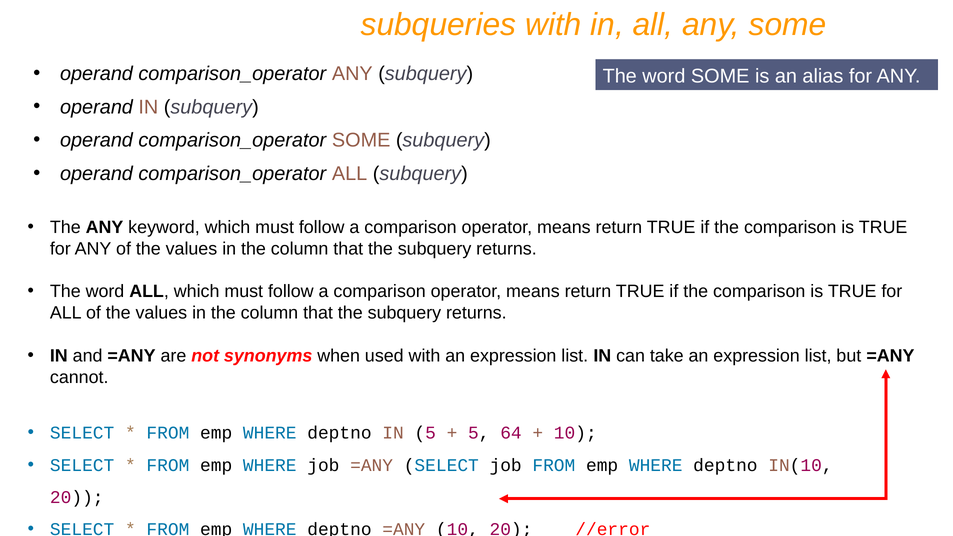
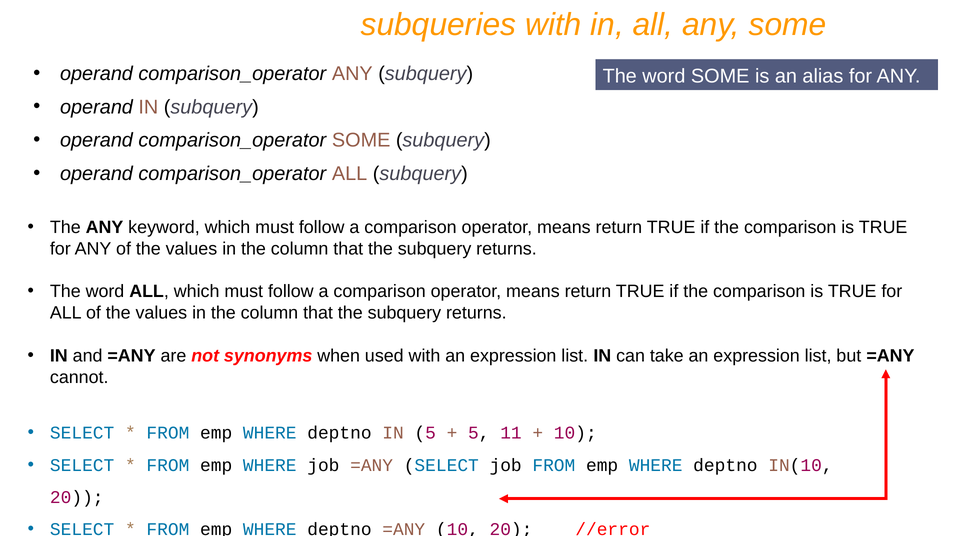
64: 64 -> 11 (511, 433)
